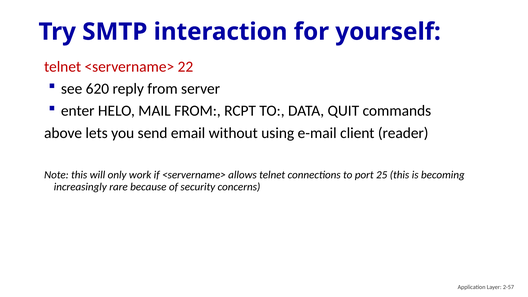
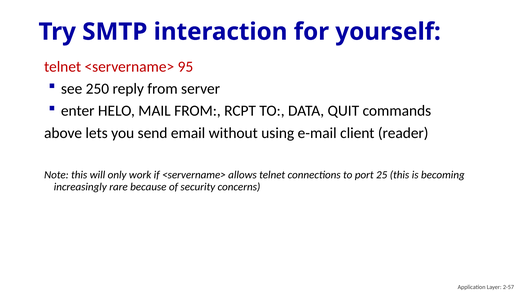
22: 22 -> 95 (185, 67)
620: 620 -> 250 (97, 89)
